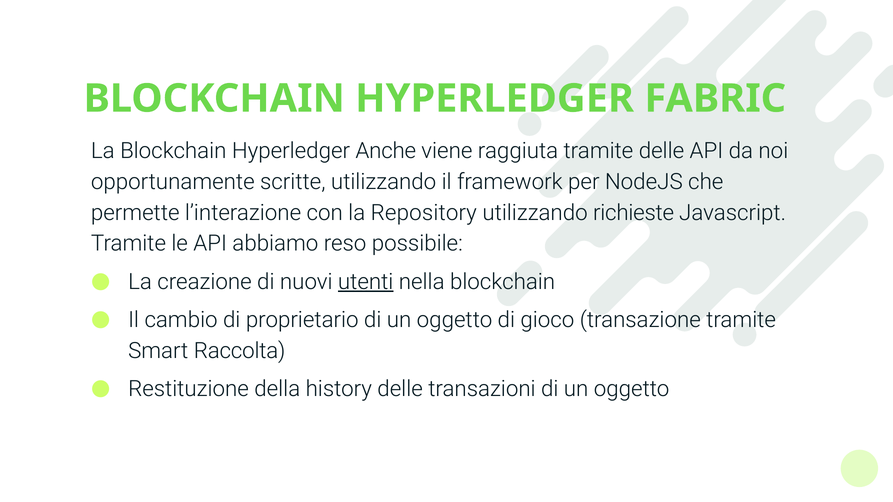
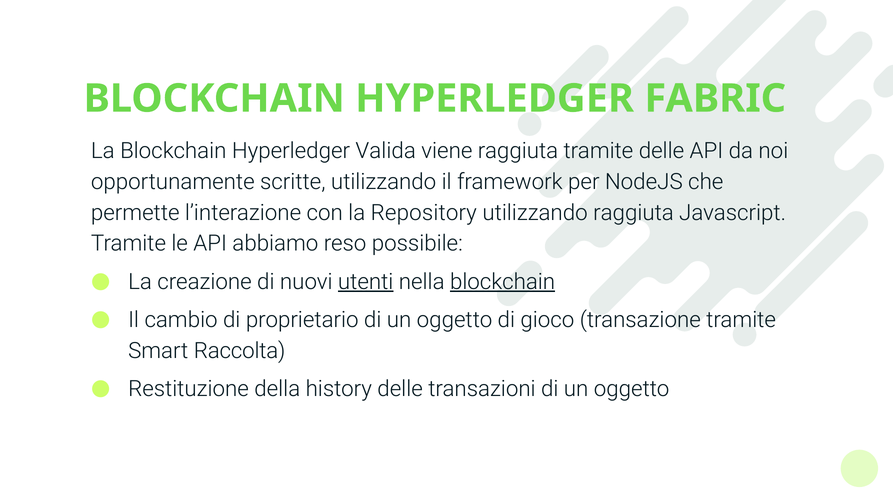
Anche: Anche -> Valida (386, 151)
utilizzando richieste: richieste -> raggiuta (633, 213)
blockchain underline: none -> present (503, 282)
